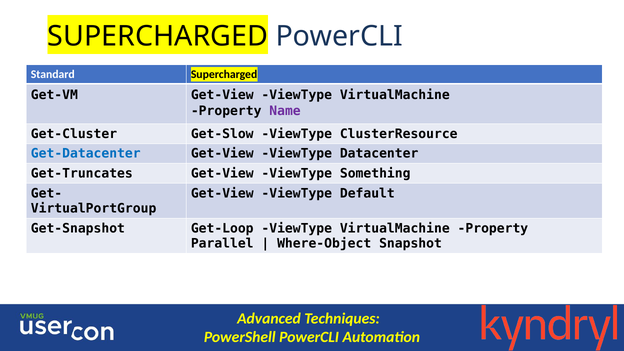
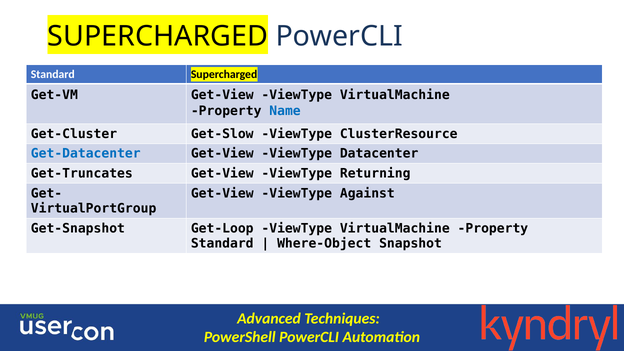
Name colour: purple -> blue (285, 111)
Something: Something -> Returning (375, 174)
Default: Default -> Against (367, 193)
Parallel: Parallel -> Standard (222, 243)
